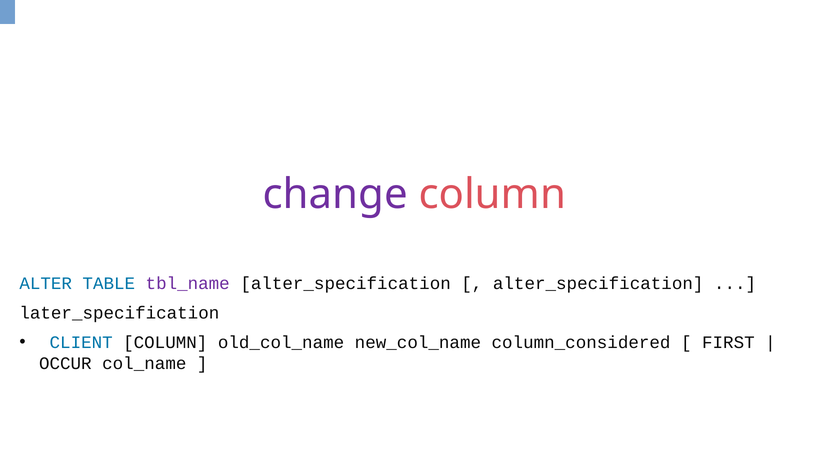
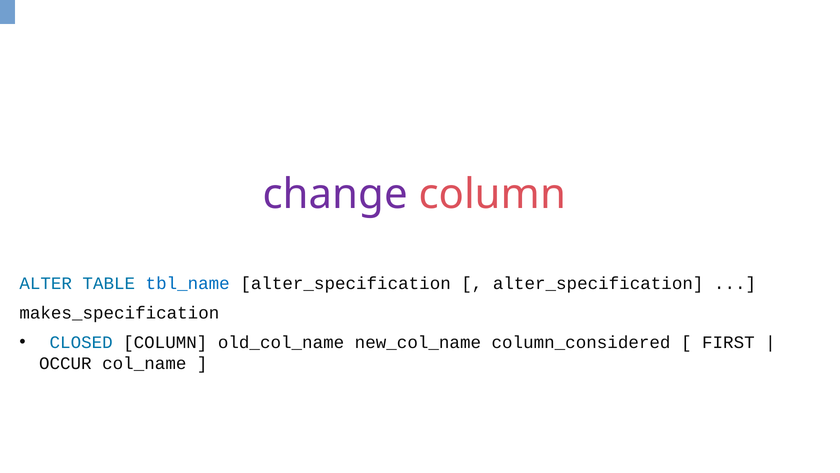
tbl_name colour: purple -> blue (188, 283)
later_specification: later_specification -> makes_specification (119, 313)
CLIENT: CLIENT -> CLOSED (81, 342)
